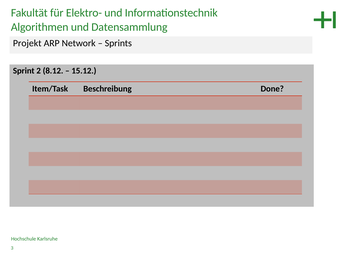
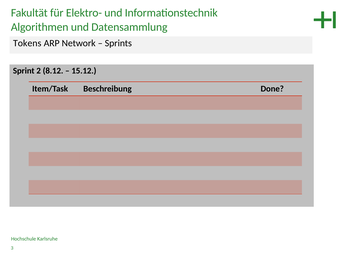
Projekt: Projekt -> Tokens (27, 43)
